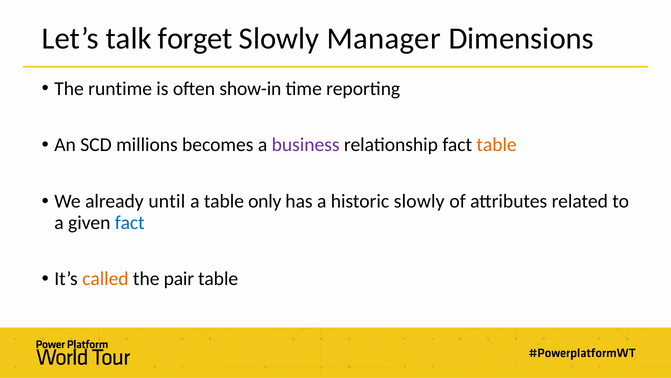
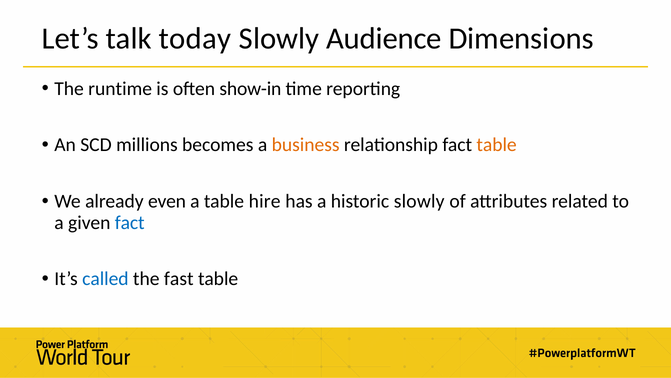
forget: forget -> today (195, 38)
Manager: Manager -> Audience (384, 38)
business colour: purple -> orange (306, 145)
until: until -> even (167, 201)
only: only -> hire (265, 201)
called colour: orange -> blue (105, 278)
pair: pair -> fast (179, 278)
